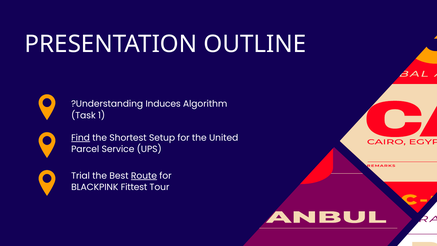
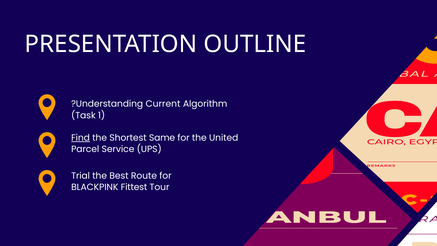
Induces: Induces -> Current (163, 104)
Setup: Setup -> Same (162, 138)
Route underline: present -> none (144, 176)
